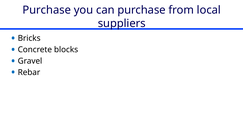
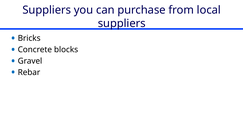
Purchase: Purchase -> Suppliers (47, 10)
